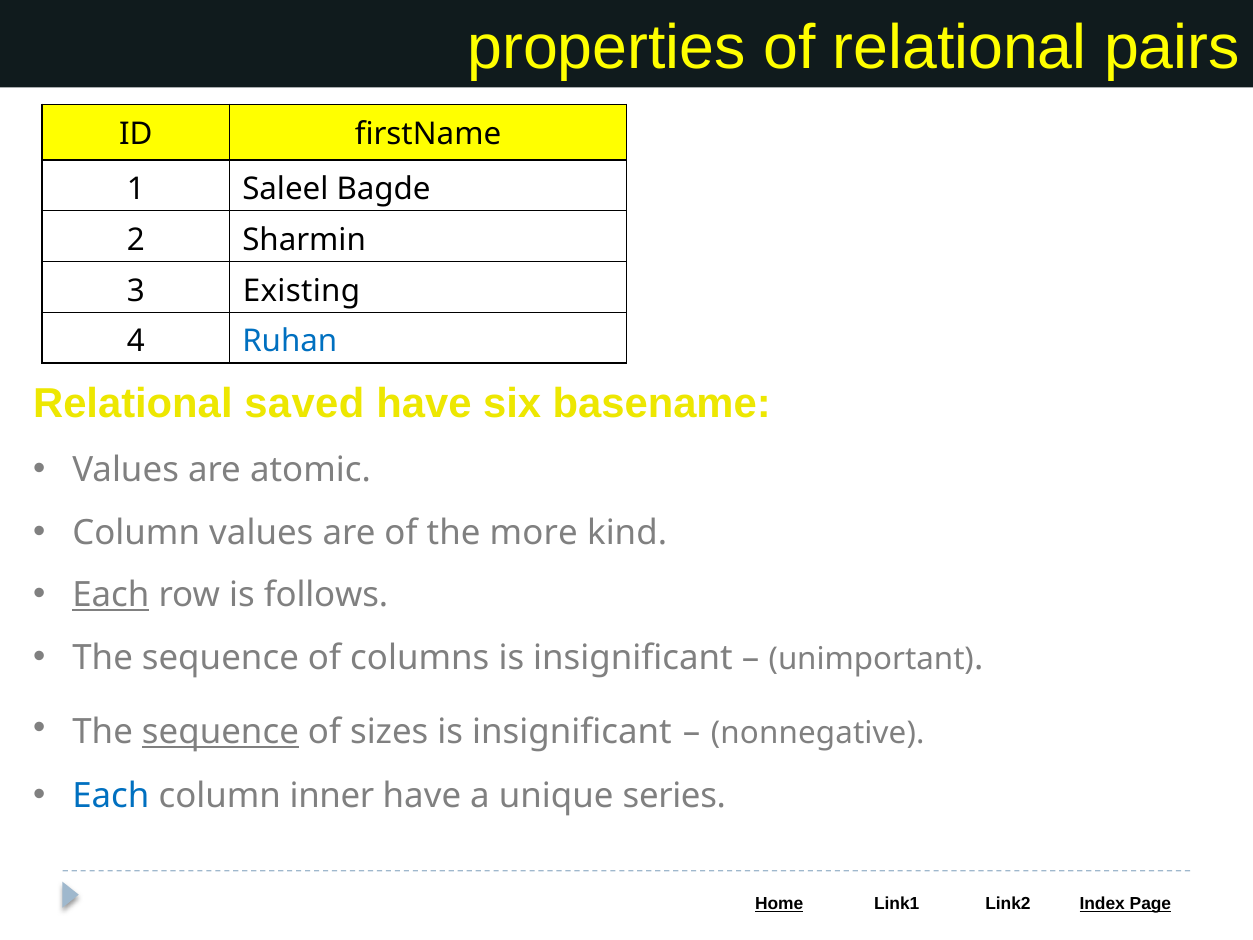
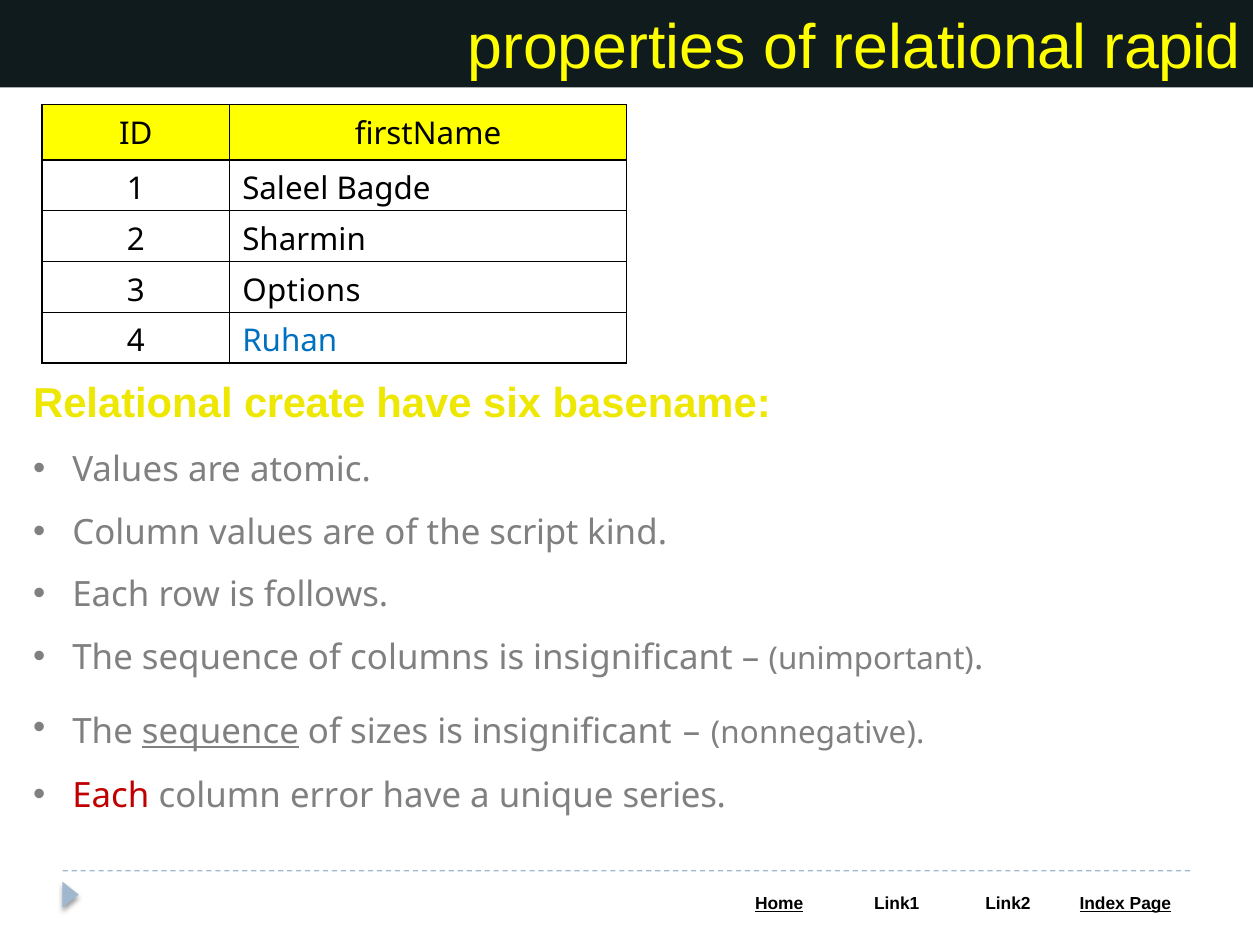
pairs: pairs -> rapid (1172, 48)
Existing: Existing -> Options (301, 291)
saved: saved -> create (305, 404)
more: more -> script (534, 532)
Each underline: present -> none (111, 595)
Each colour: blue -> red (111, 796)
inner: inner -> error (332, 796)
